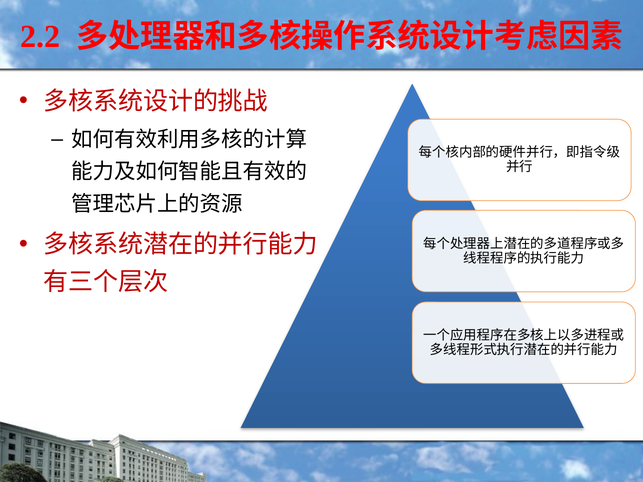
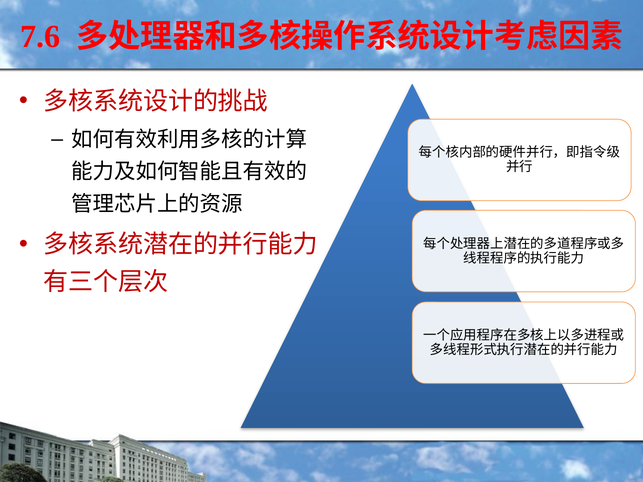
2.2: 2.2 -> 7.6 (40, 37)
